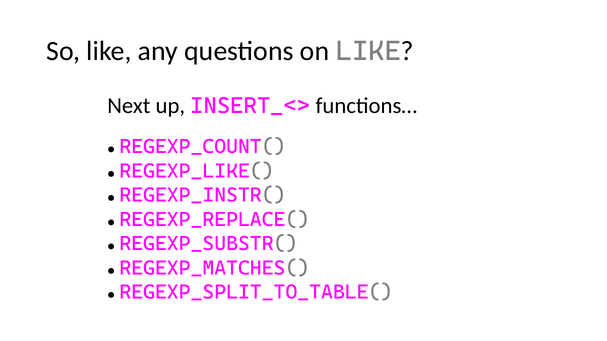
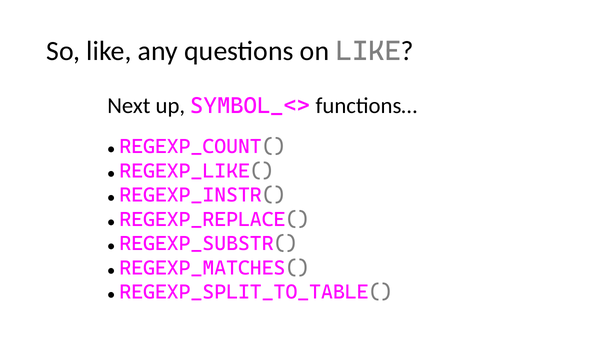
INSERT_<>: INSERT_<> -> SYMBOL_<> (250, 106)
